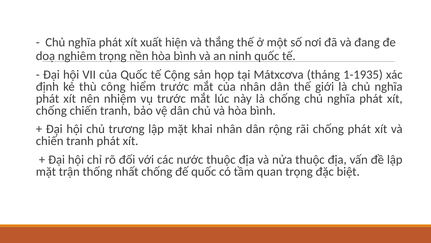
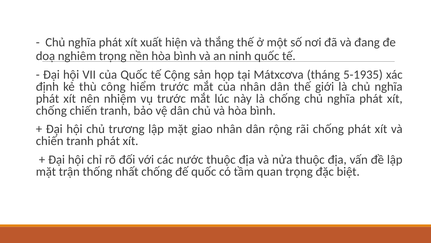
1-1935: 1-1935 -> 5-1935 (363, 74)
khai: khai -> giao (202, 129)
